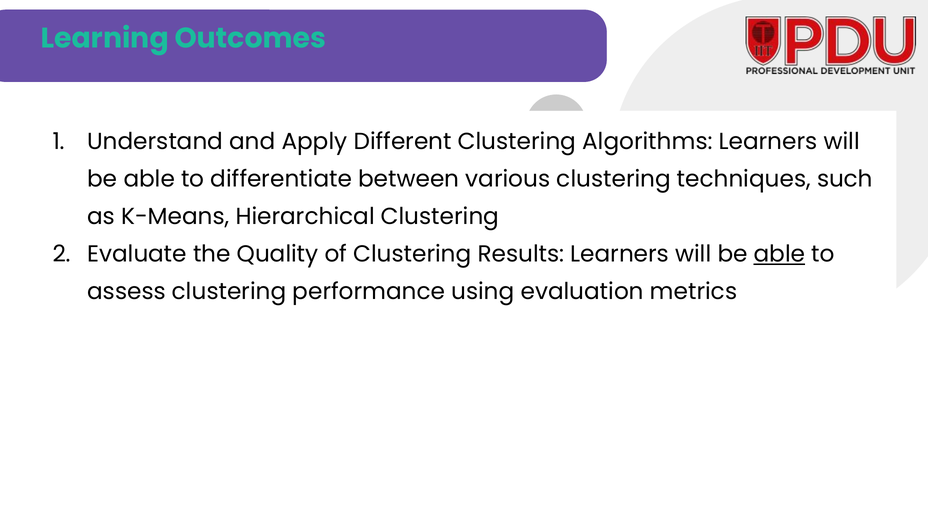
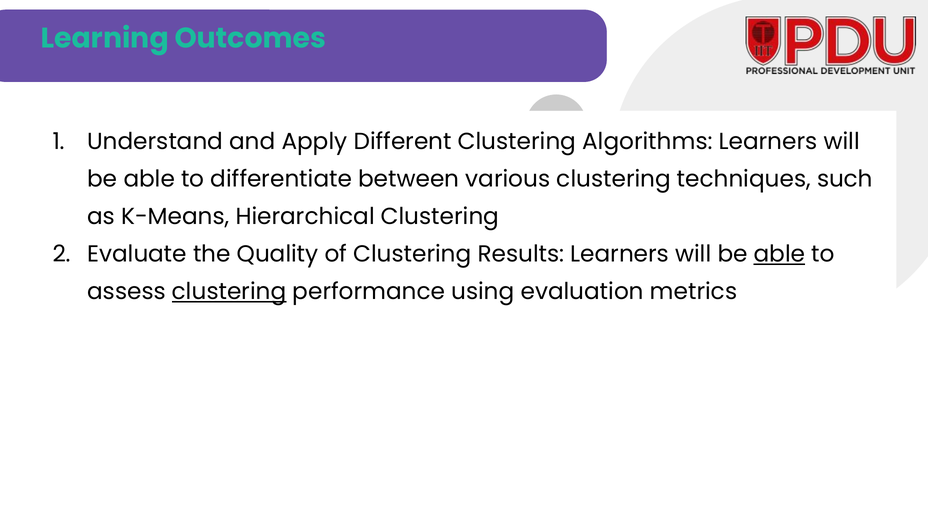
clustering underline: none -> present (229, 292)
